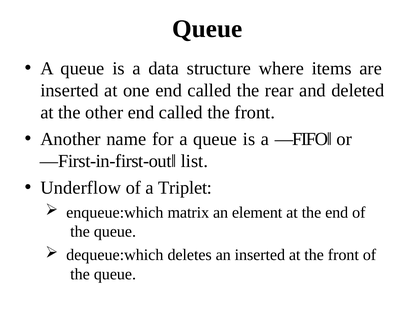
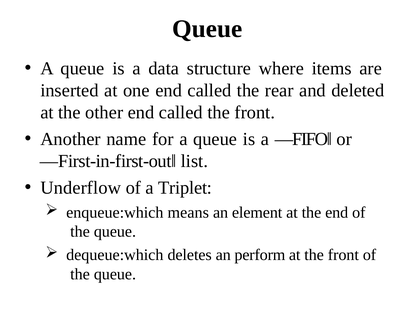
matrix: matrix -> means (188, 213)
an inserted: inserted -> perform (260, 255)
